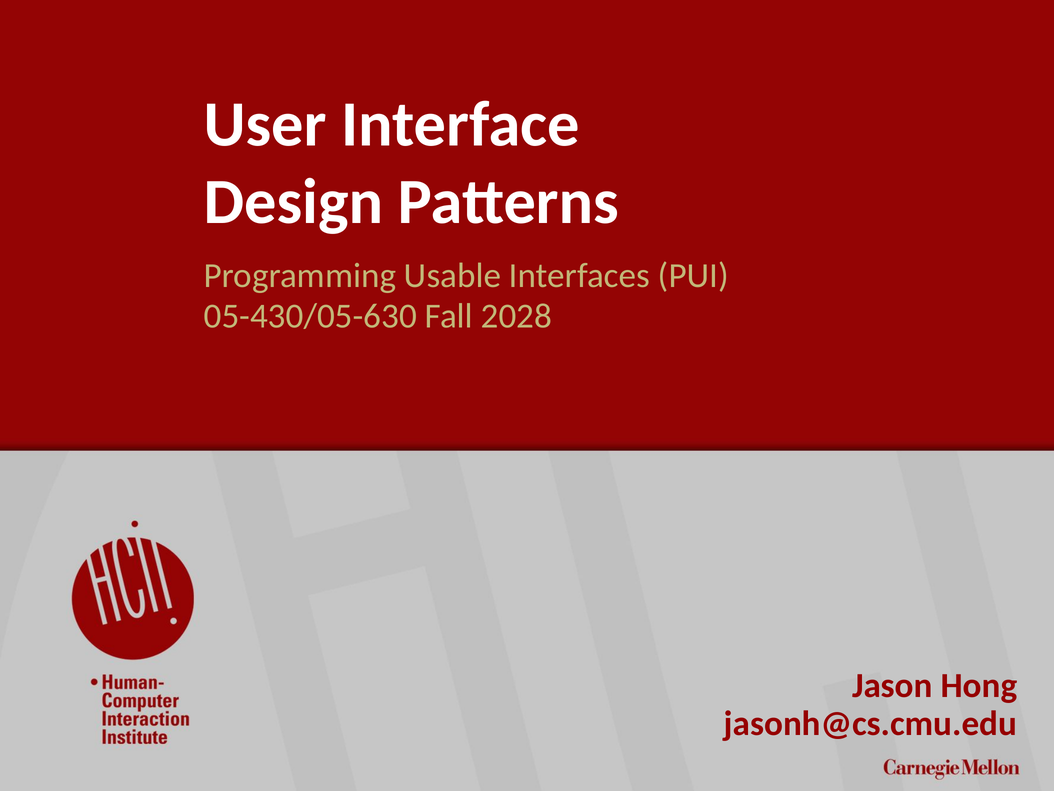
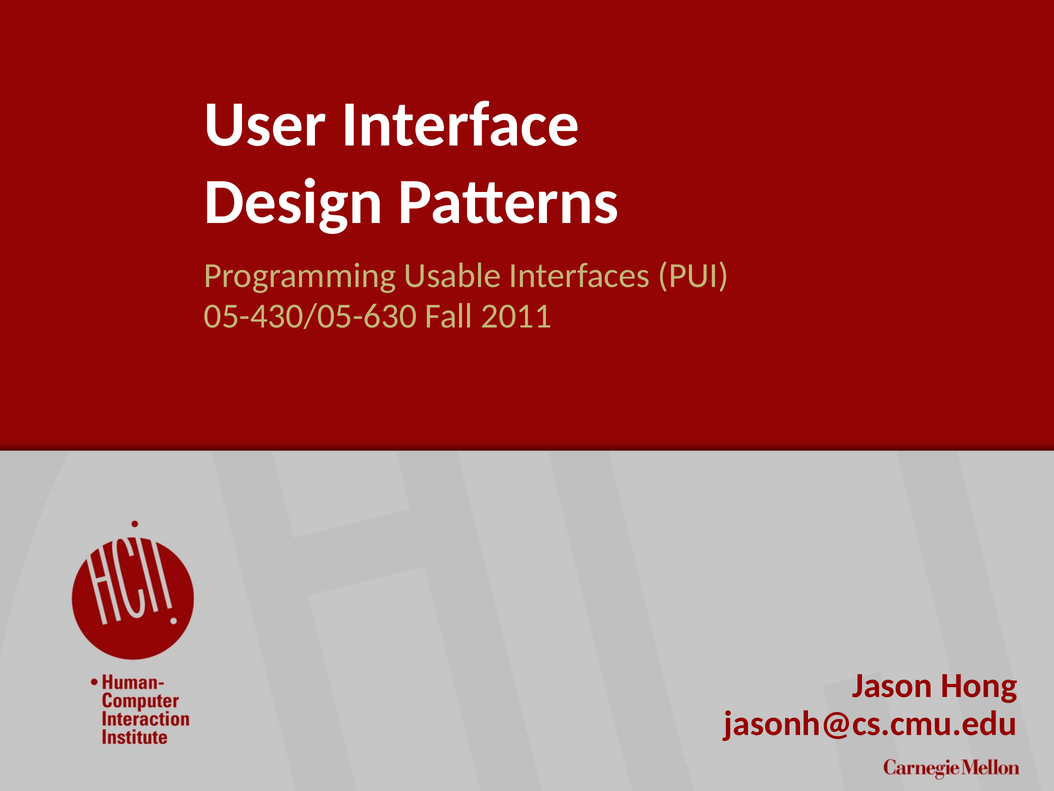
2028: 2028 -> 2011 (516, 316)
